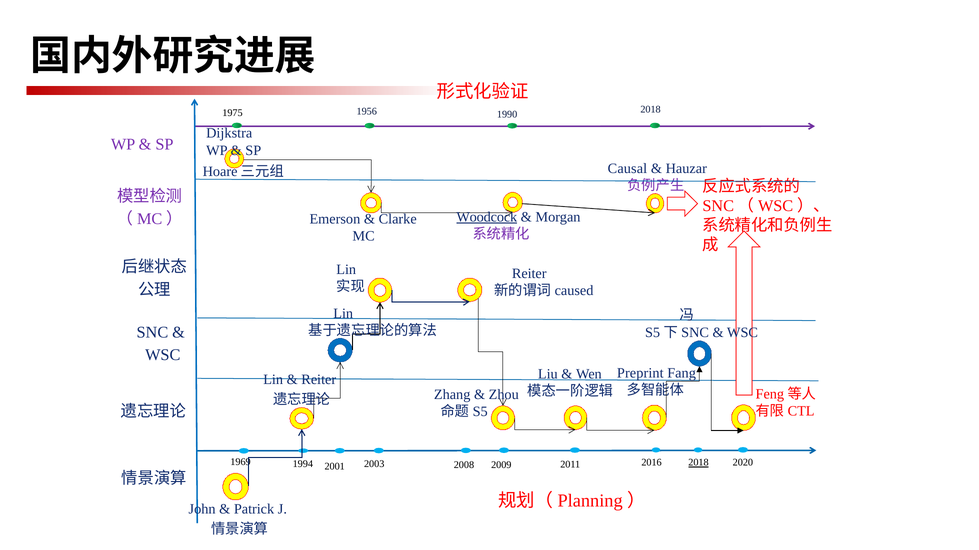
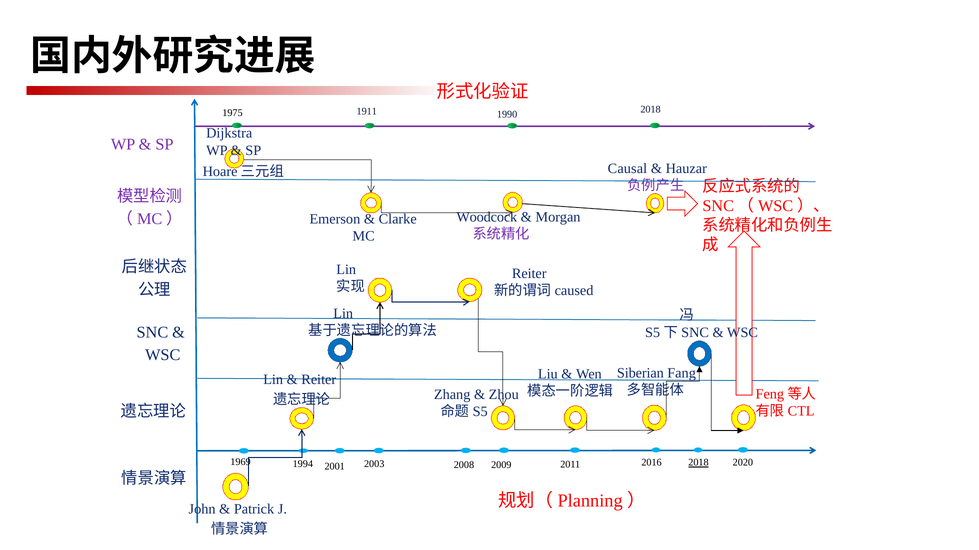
1956: 1956 -> 1911 (367, 111)
Woodcock underline: present -> none (487, 217)
Preprint: Preprint -> Siberian (640, 373)
